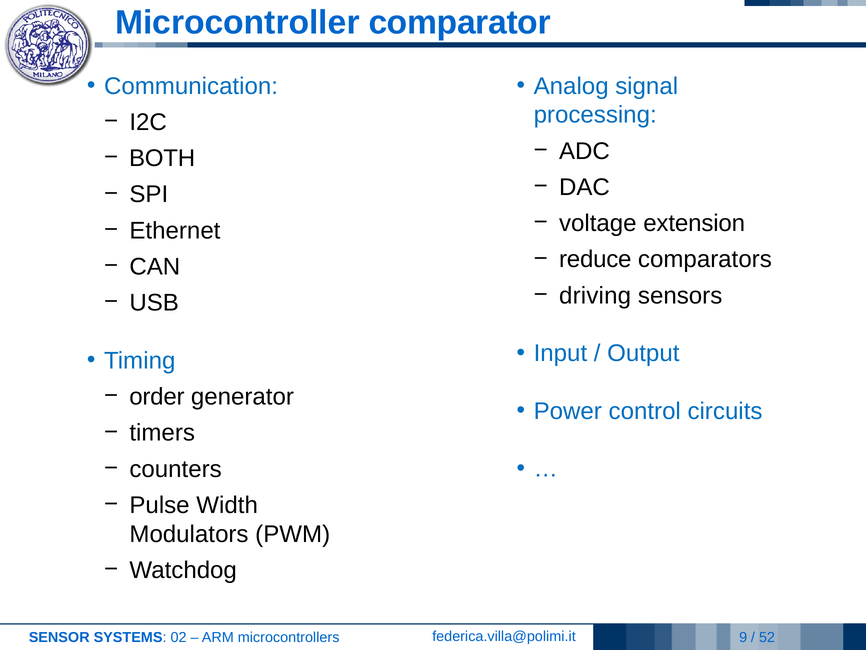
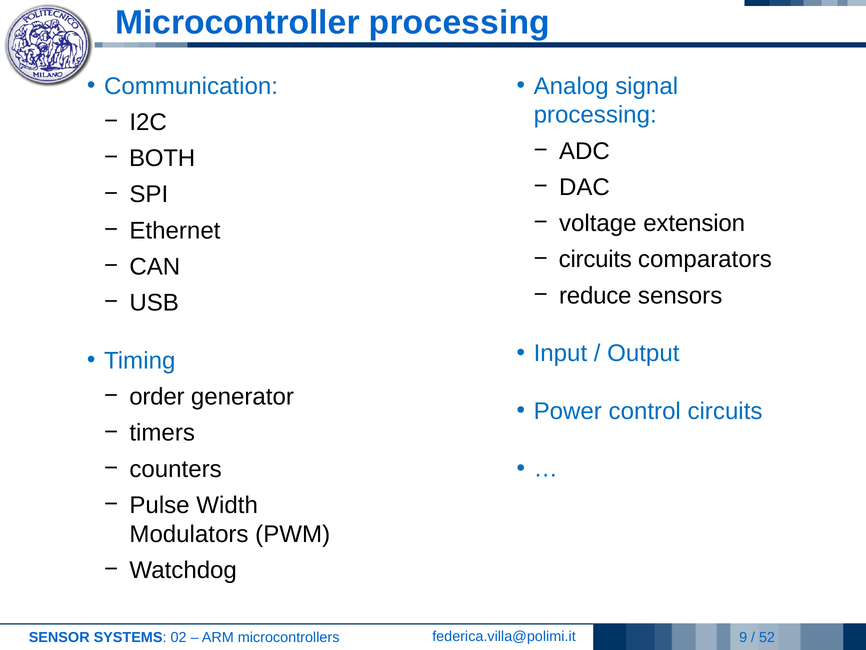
Microcontroller comparator: comparator -> processing (459, 23)
reduce: reduce -> circuits (595, 259)
driving: driving -> reduce (595, 295)
